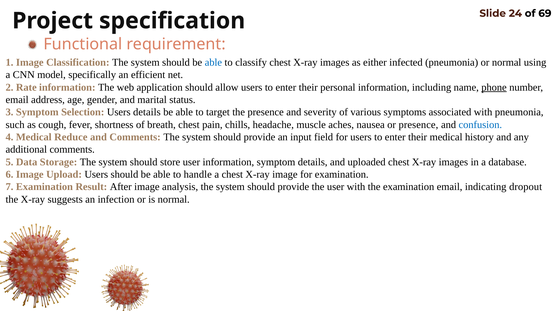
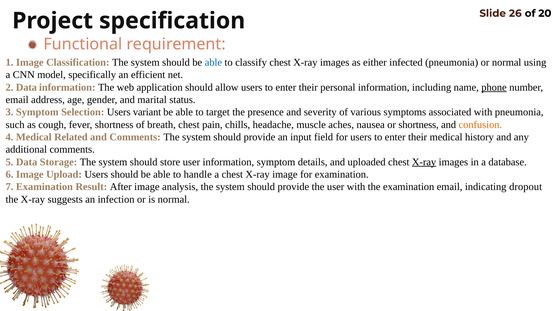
24: 24 -> 26 (515, 13)
69: 69 -> 20 (545, 13)
2 Rate: Rate -> Data (26, 87)
Users details: details -> variant (147, 112)
presence: presence -> shortness (419, 125)
confusion colour: blue -> orange (480, 125)
Reduce: Reduce -> Related (71, 137)
X-ray underline: none -> present (424, 162)
